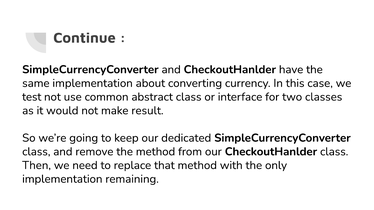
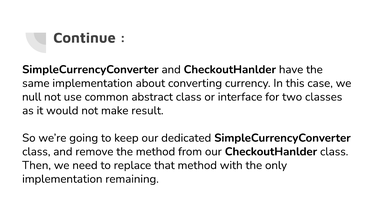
test: test -> null (32, 97)
